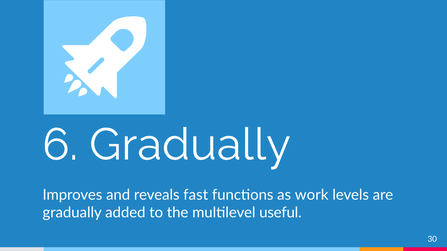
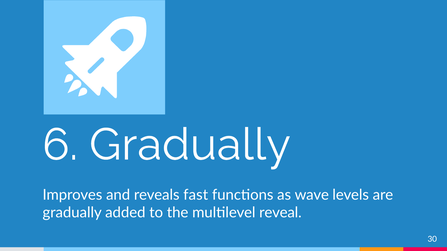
work: work -> wave (312, 195)
useful: useful -> reveal (280, 213)
